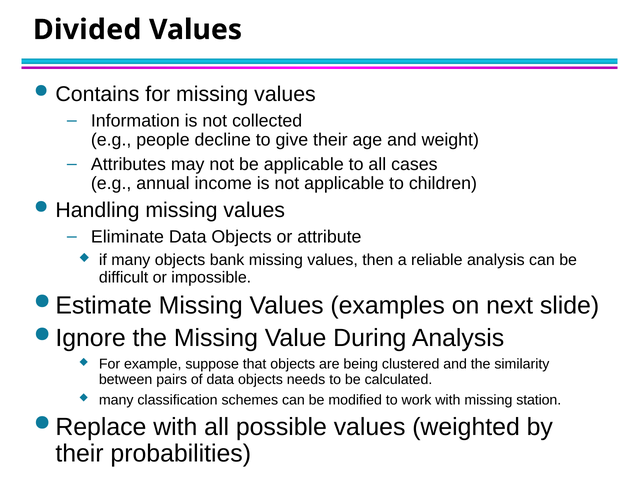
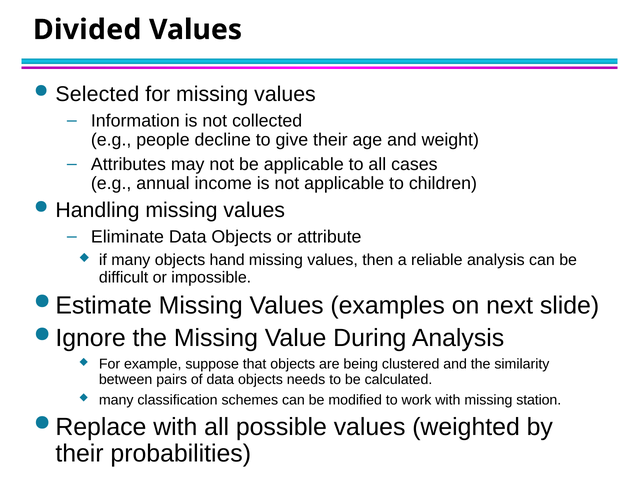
Contains: Contains -> Selected (97, 94)
bank: bank -> hand (227, 260)
